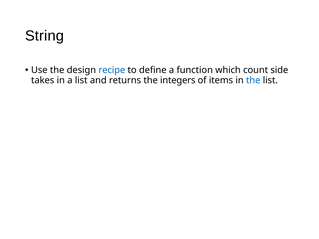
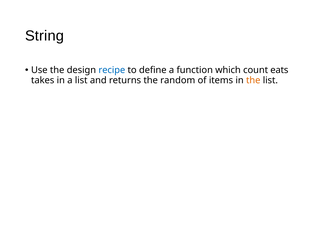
side: side -> eats (279, 70)
integers: integers -> random (178, 80)
the colour: blue -> orange (253, 80)
